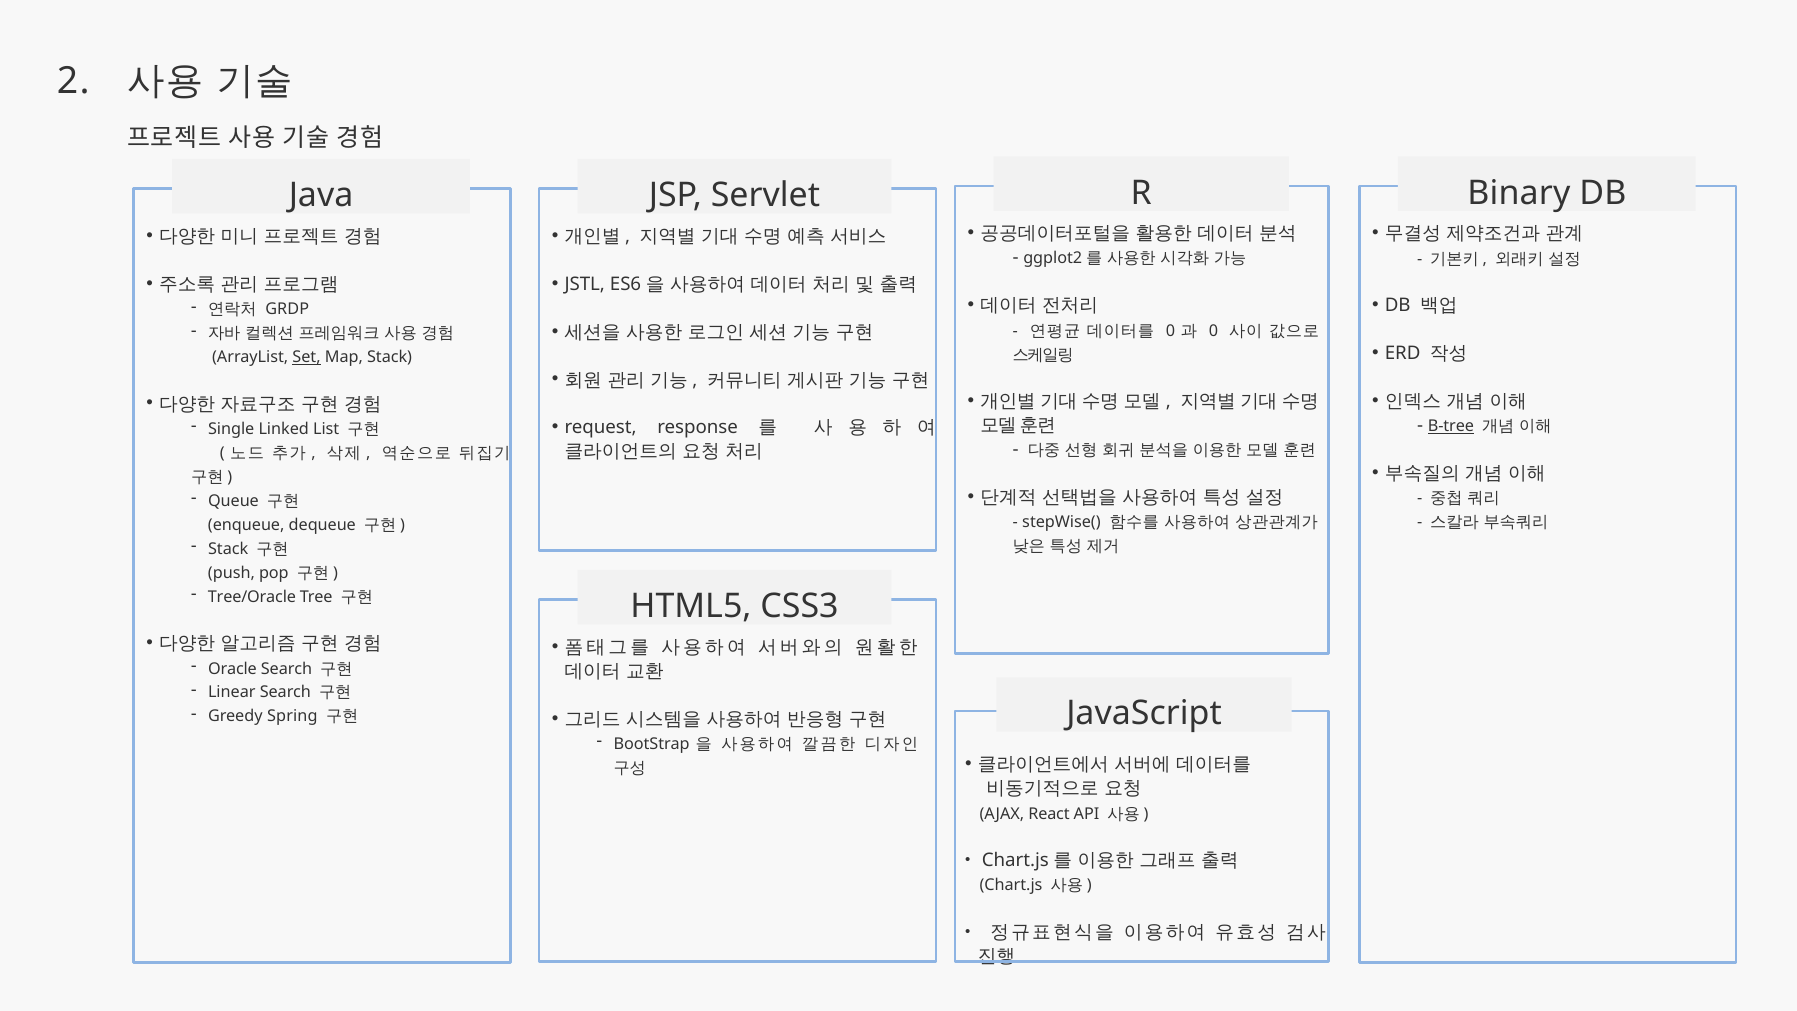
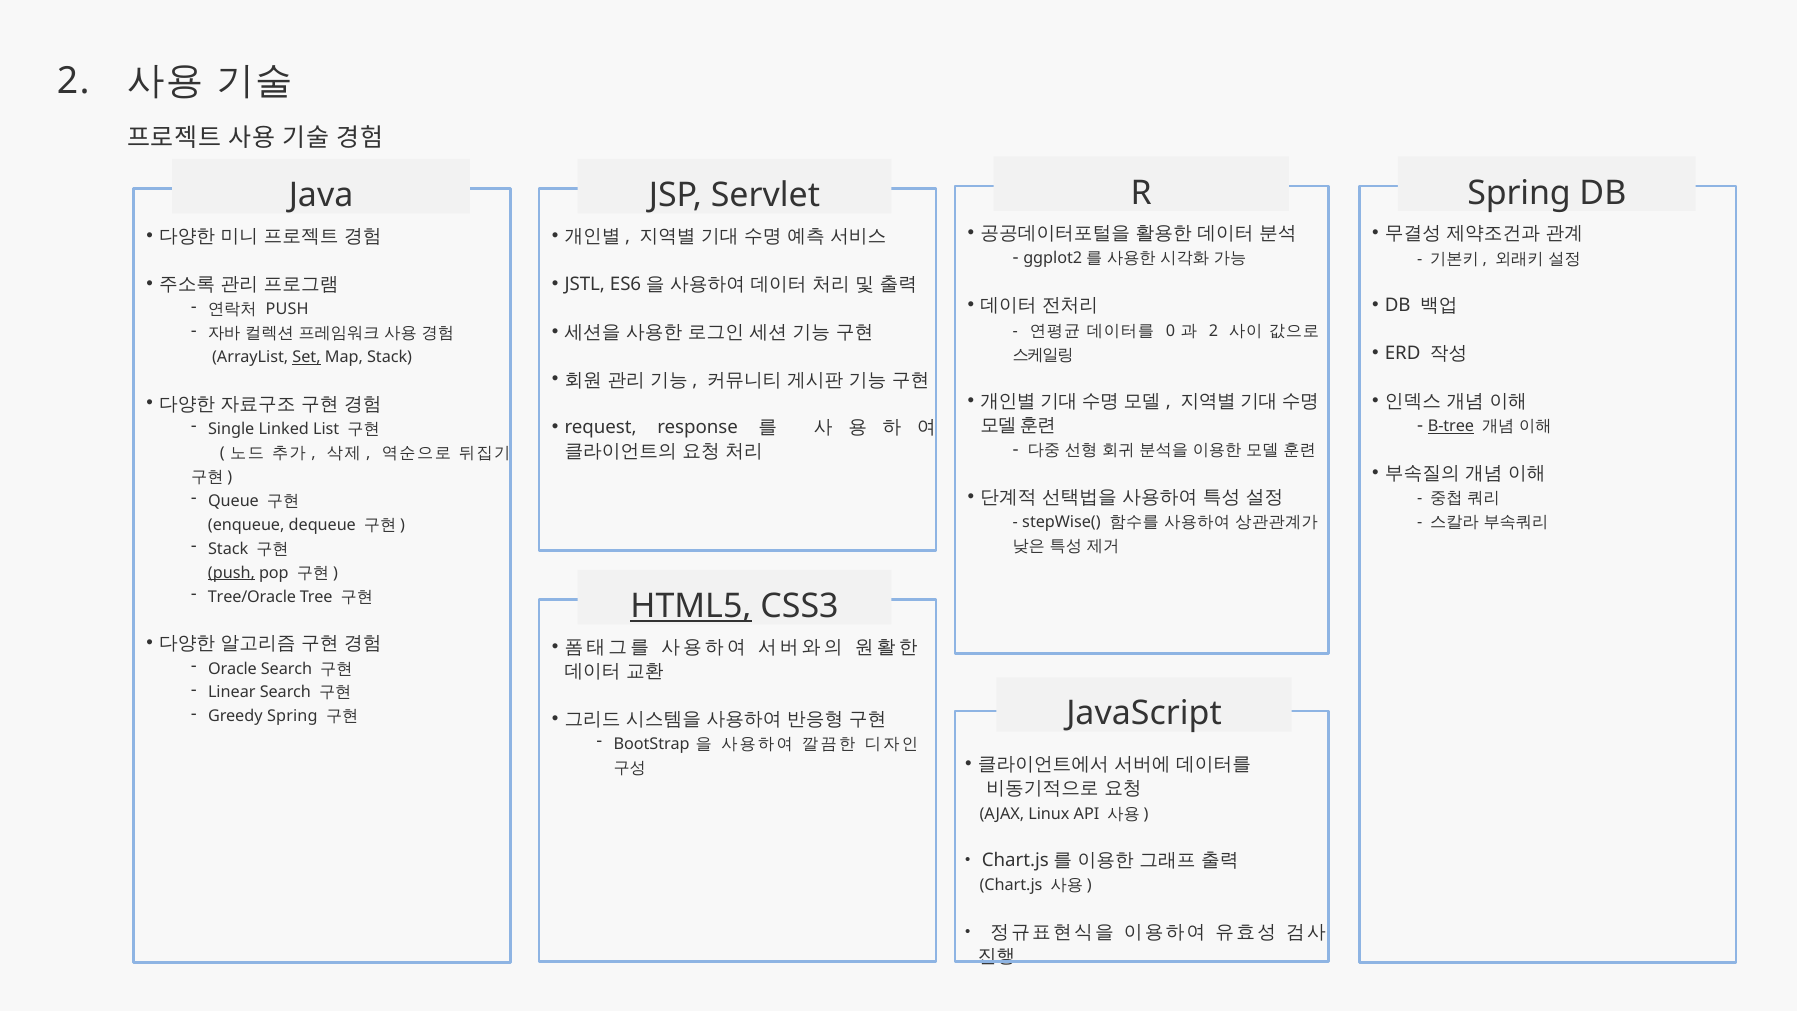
Binary: Binary -> Spring (1519, 193)
GRDP: GRDP -> PUSH (287, 309)
0: 0 -> 2 (1213, 331)
push underline: none -> present (231, 573)
HTML5 underline: none -> present (691, 606)
React: React -> Linux (1049, 814)
